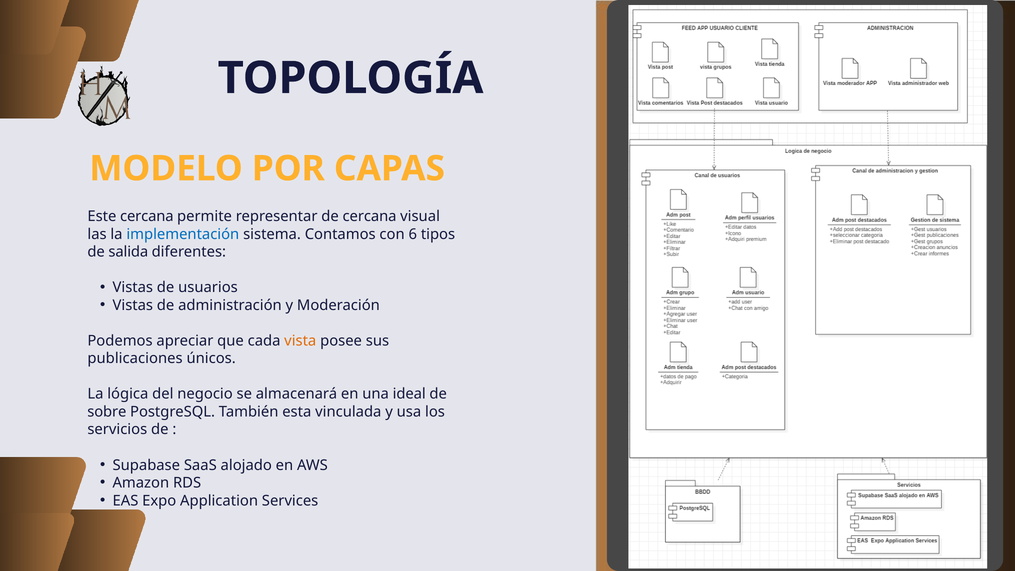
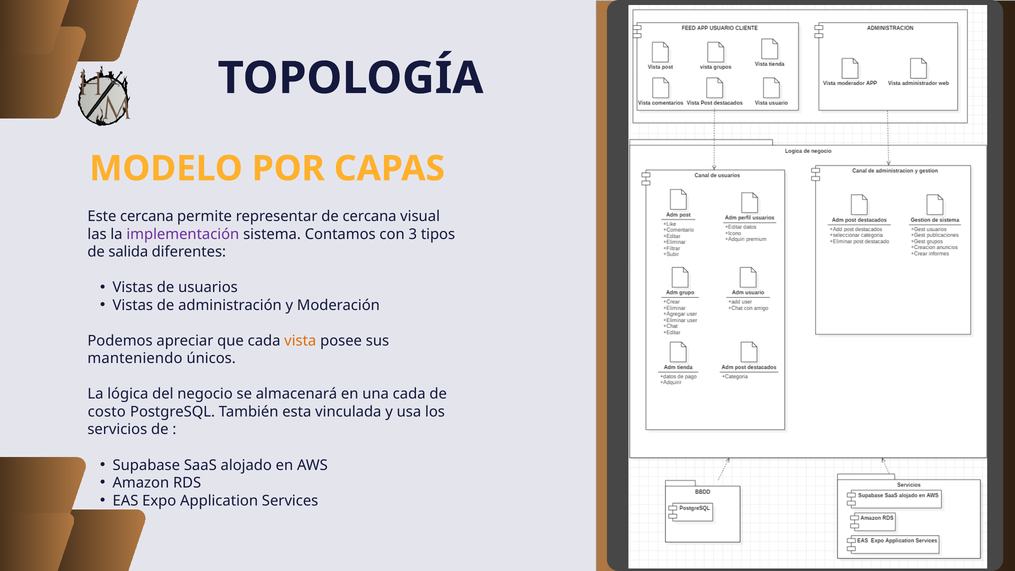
implementación colour: blue -> purple (183, 234)
6: 6 -> 3 (413, 234)
publicaciones: publicaciones -> manteniendo (135, 359)
una ideal: ideal -> cada (409, 394)
sobre: sobre -> costo (107, 412)
